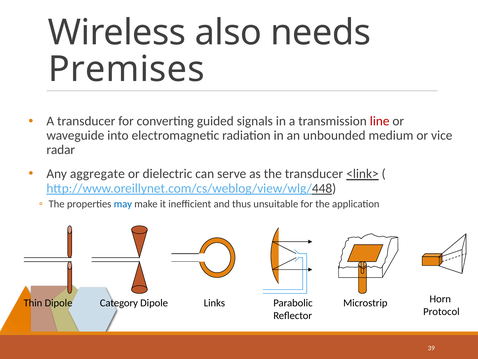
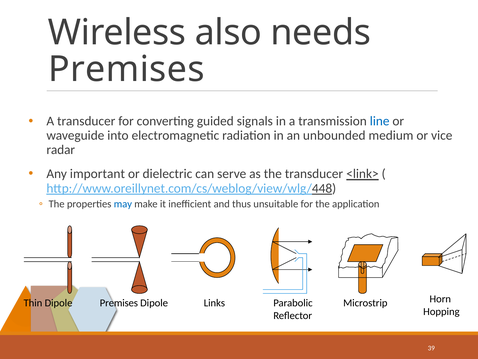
line colour: red -> blue (380, 121)
aggregate: aggregate -> important (97, 174)
Dipole Category: Category -> Premises (119, 303)
Protocol: Protocol -> Hopping (441, 311)
